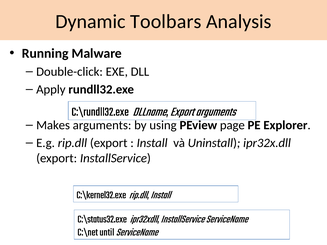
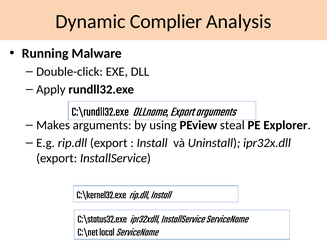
Toolbars: Toolbars -> Complier (166, 22)
page: page -> steal (232, 125)
until: until -> local (107, 232)
